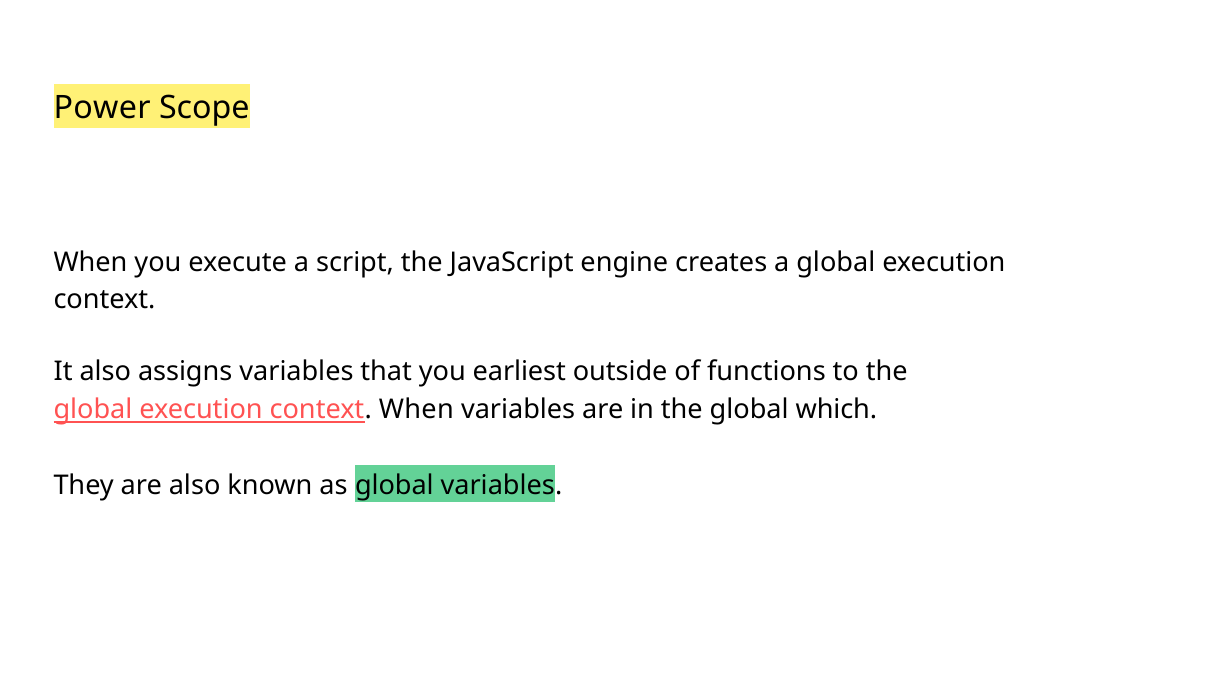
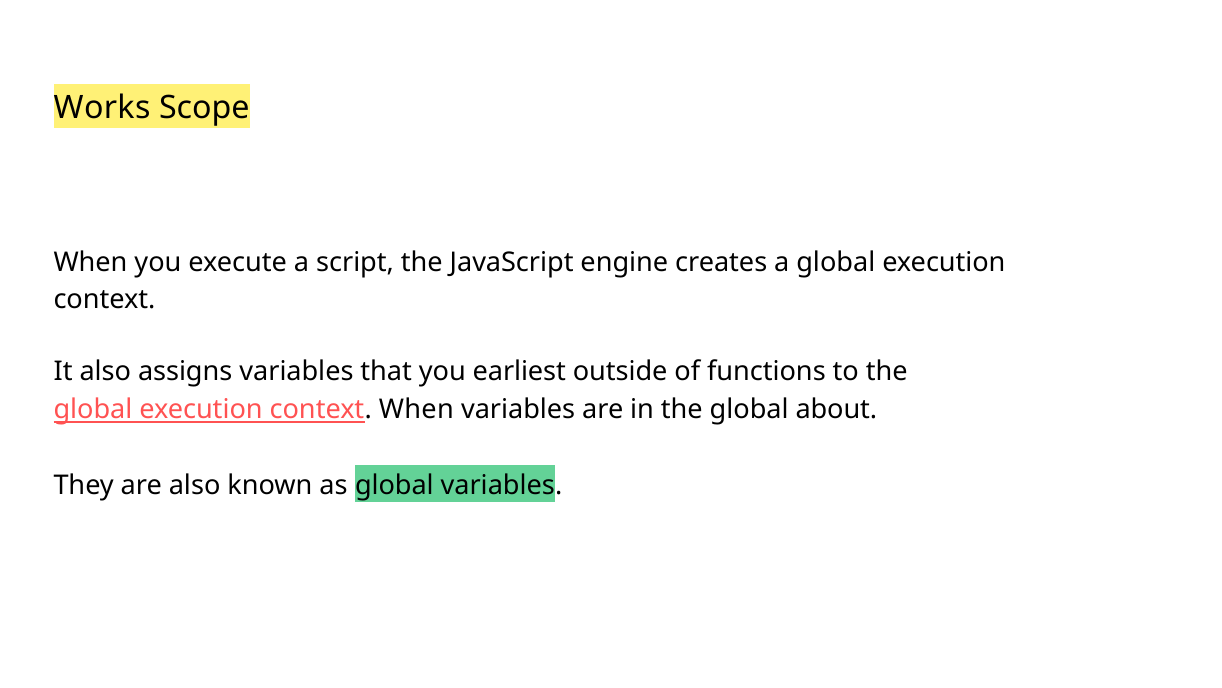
Power: Power -> Works (102, 108)
which: which -> about (836, 409)
